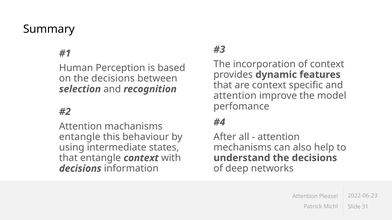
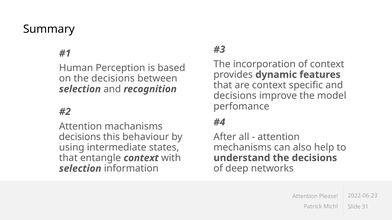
attention: attention -> decisions (235, 96)
entangle: entangle -> decisions (80, 137)
decisions: decisions -> selection (80, 169)
